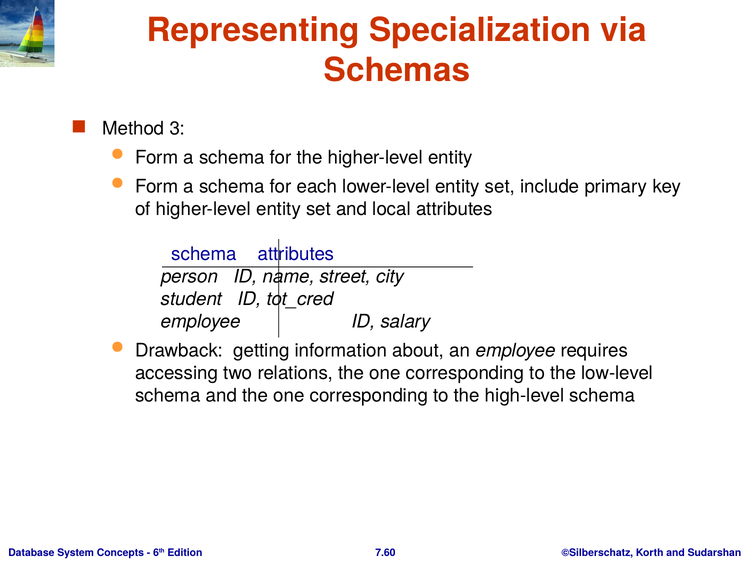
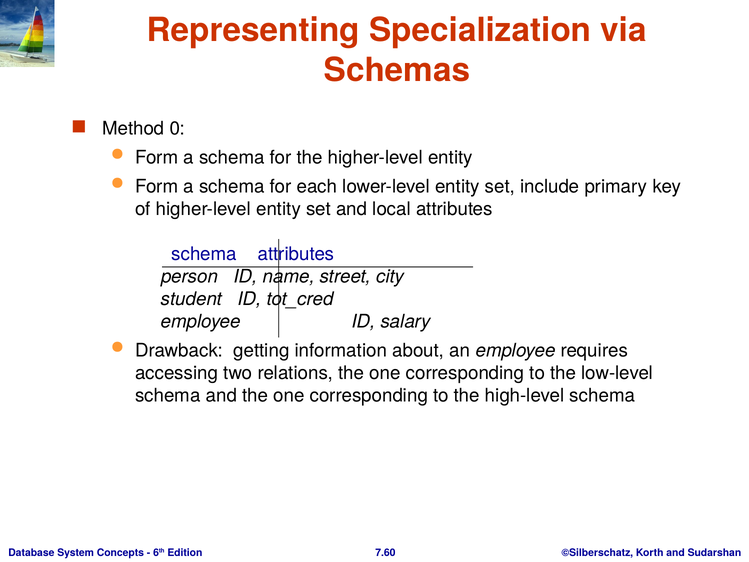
3: 3 -> 0 (177, 129)
